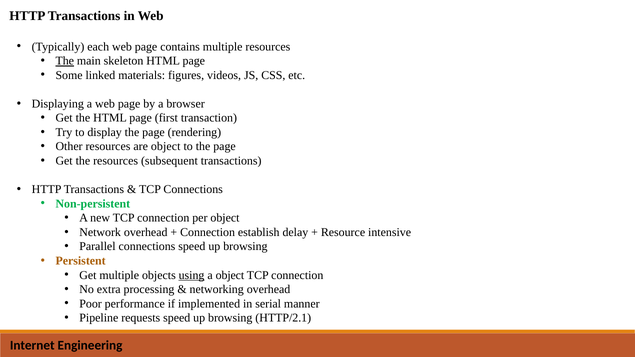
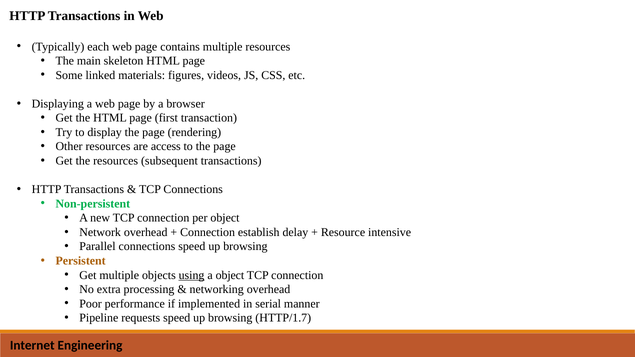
The underline: present -> none (65, 61)
are object: object -> access (166, 147)
HTTP/2.1: HTTP/2.1 -> HTTP/1.7 (283, 318)
